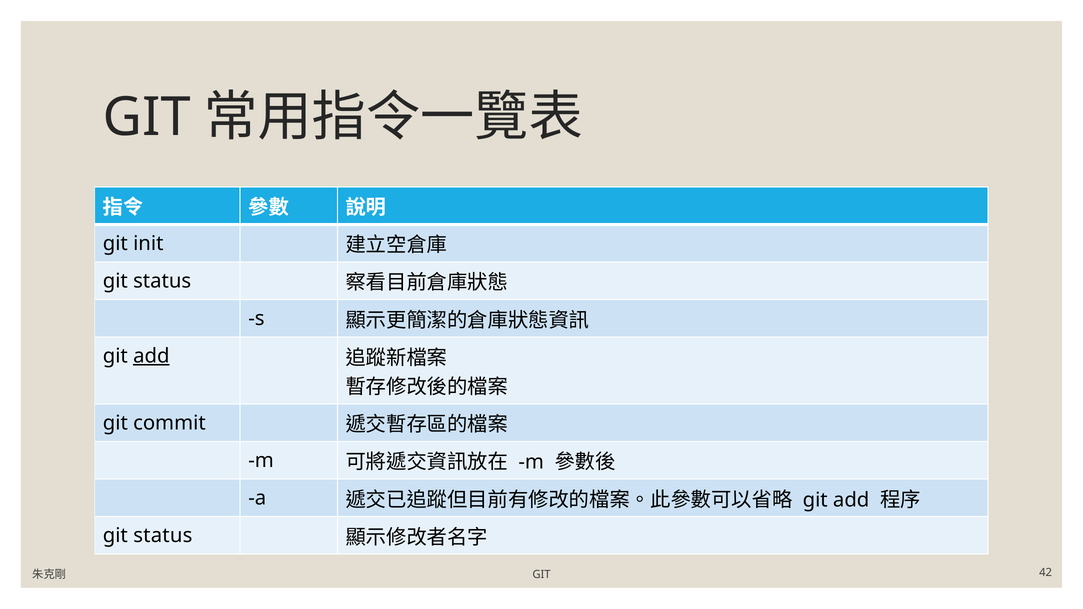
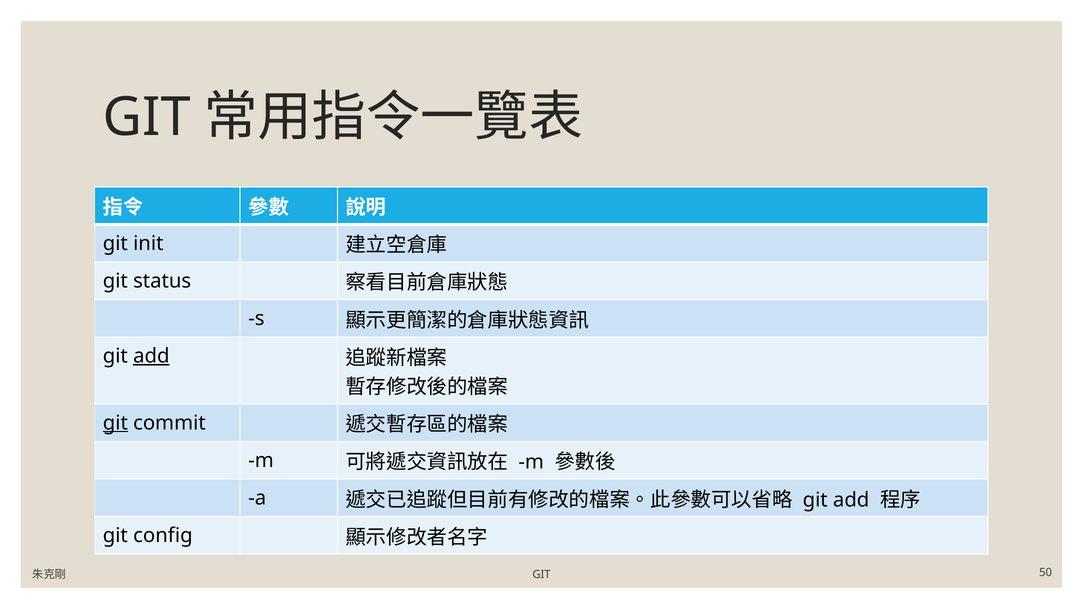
git underline: none -> present (115, 423)
status: status -> config (163, 536)
42: 42 -> 50 (1046, 573)
